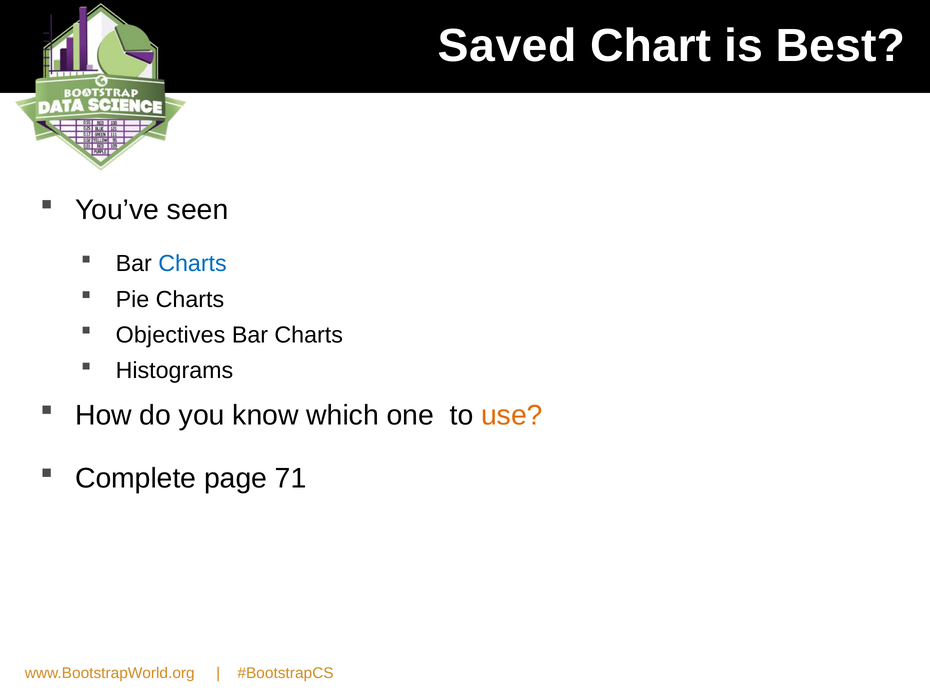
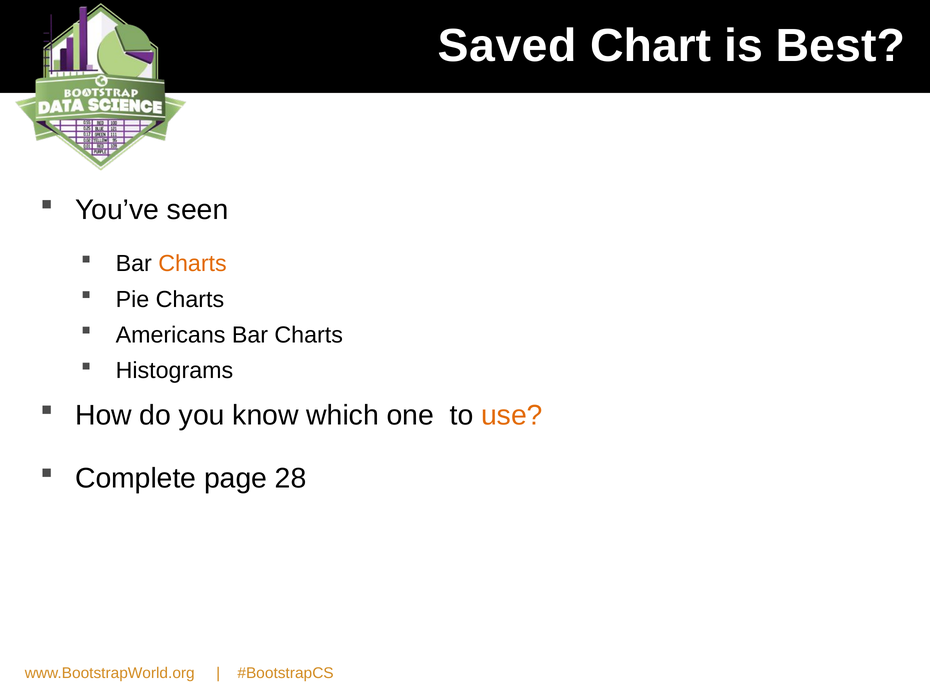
Charts colour: blue -> orange (192, 264)
Objectives: Objectives -> Americans (171, 335)
71: 71 -> 28 (291, 479)
